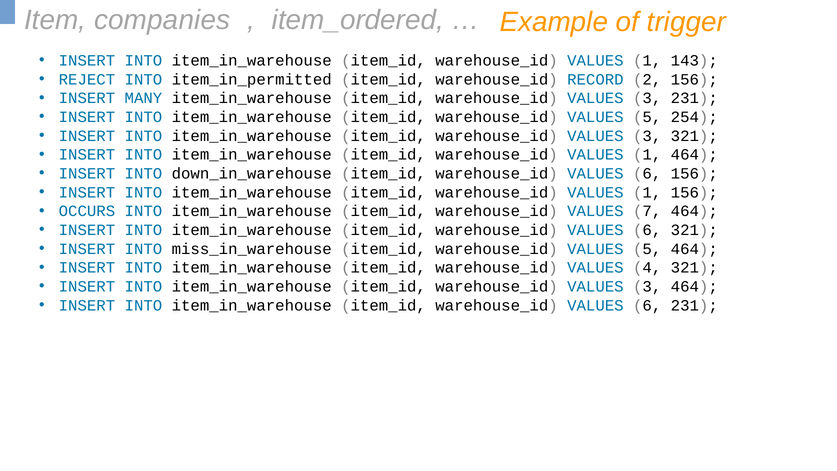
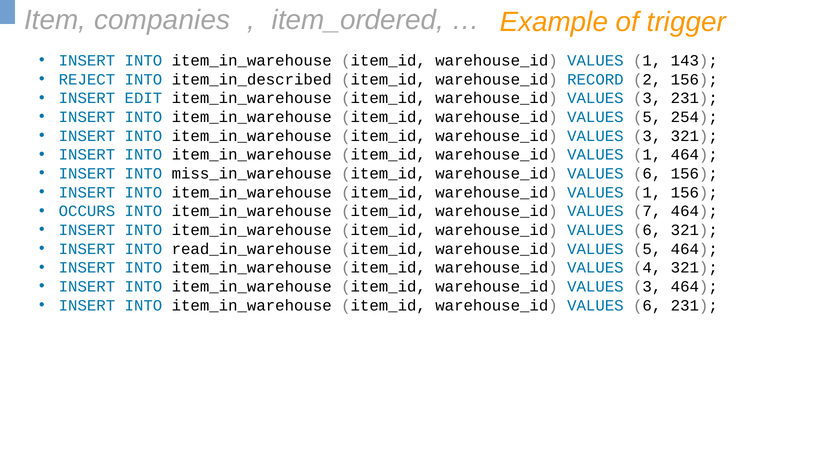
item_in_permitted: item_in_permitted -> item_in_described (252, 79)
MANY: MANY -> EDIT (143, 98)
down_in_warehouse: down_in_warehouse -> miss_in_warehouse (252, 173)
miss_in_warehouse: miss_in_warehouse -> read_in_warehouse (252, 249)
